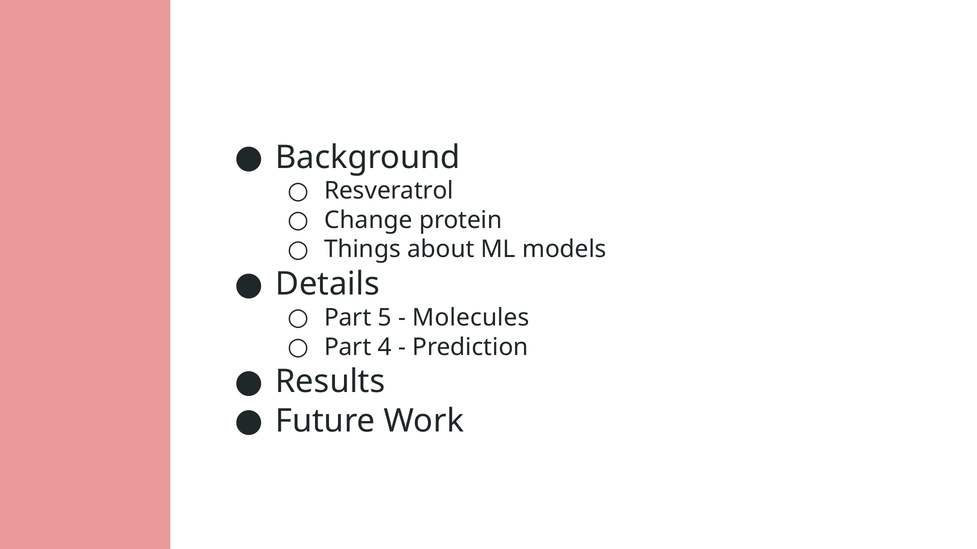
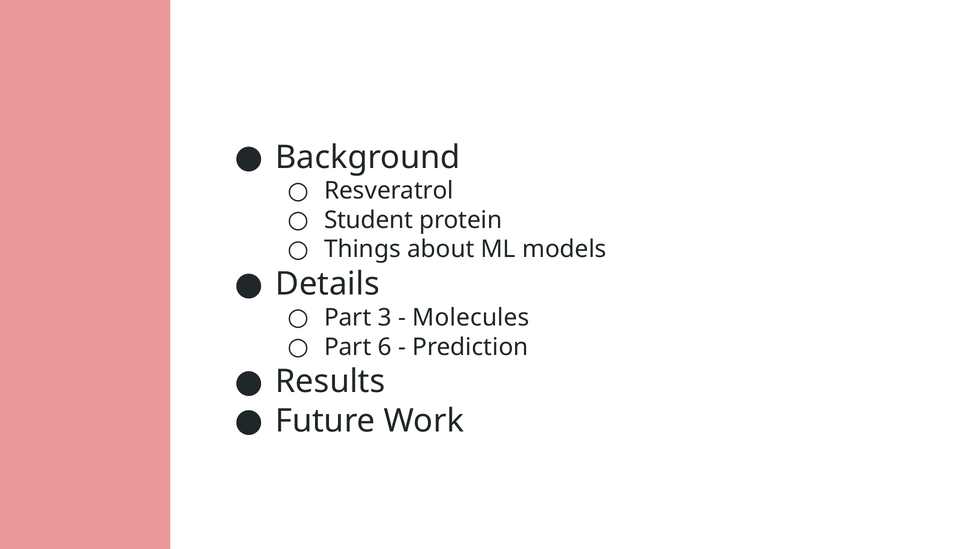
Change: Change -> Student (369, 220)
5: 5 -> 3 (385, 318)
4: 4 -> 6 (385, 347)
